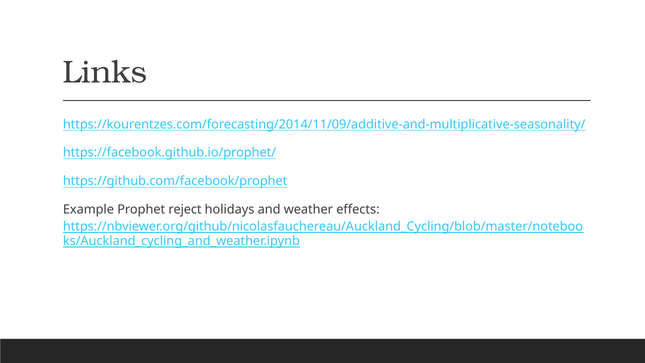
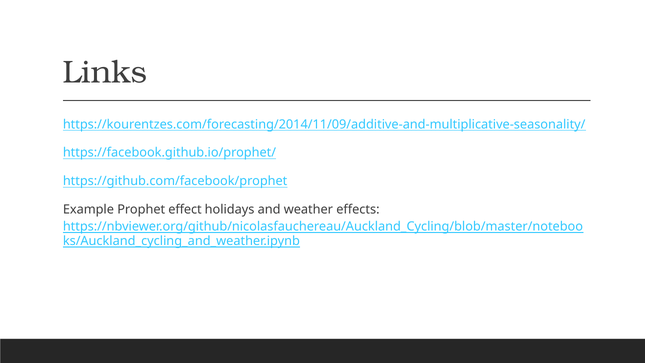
reject: reject -> effect (185, 209)
